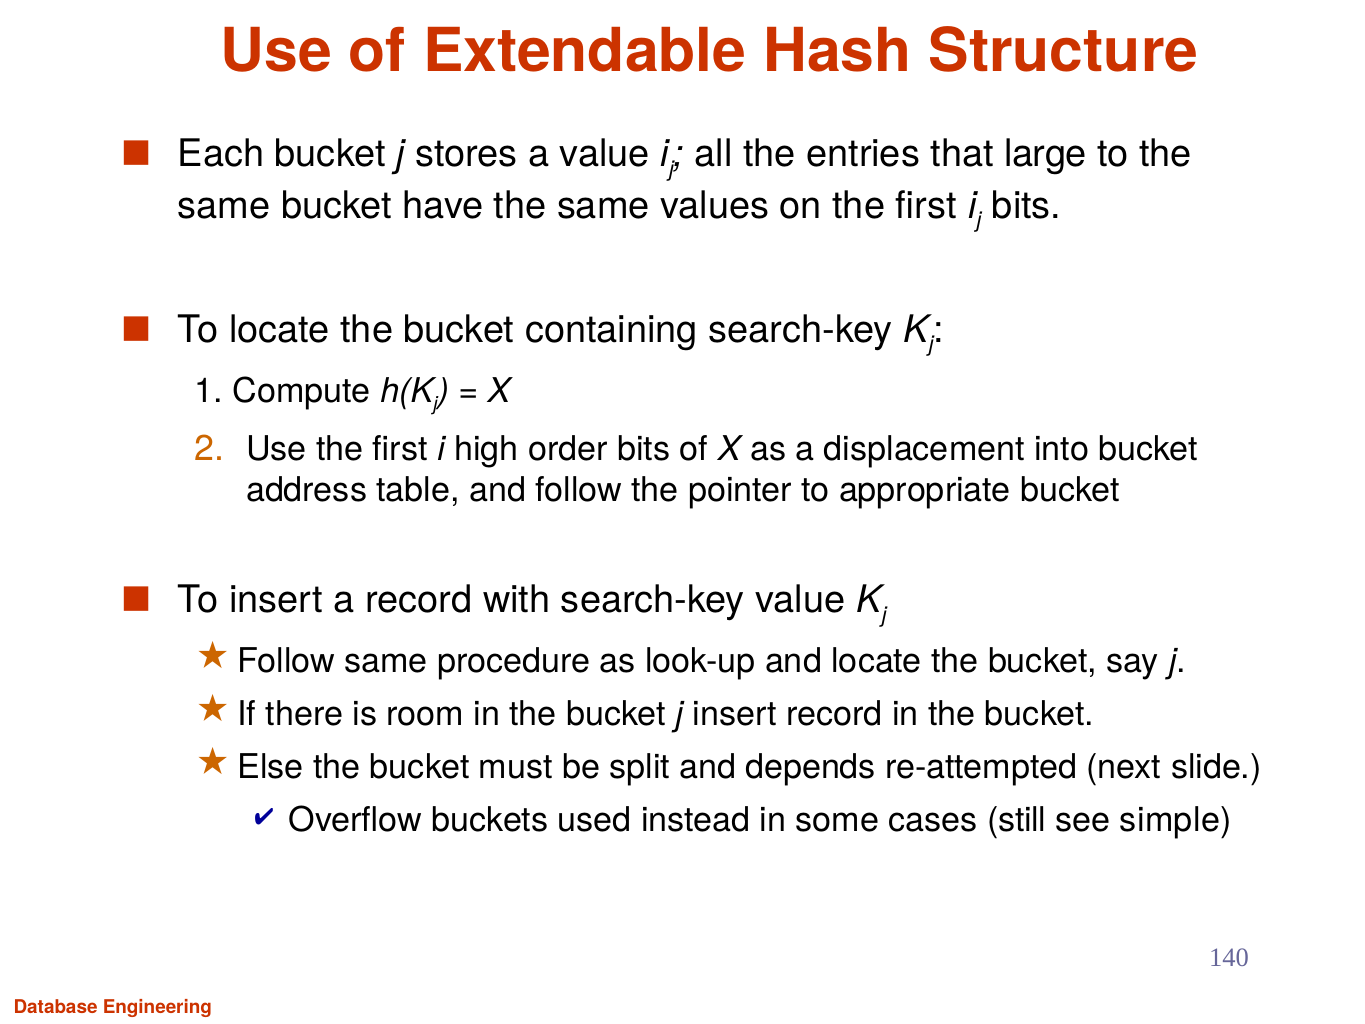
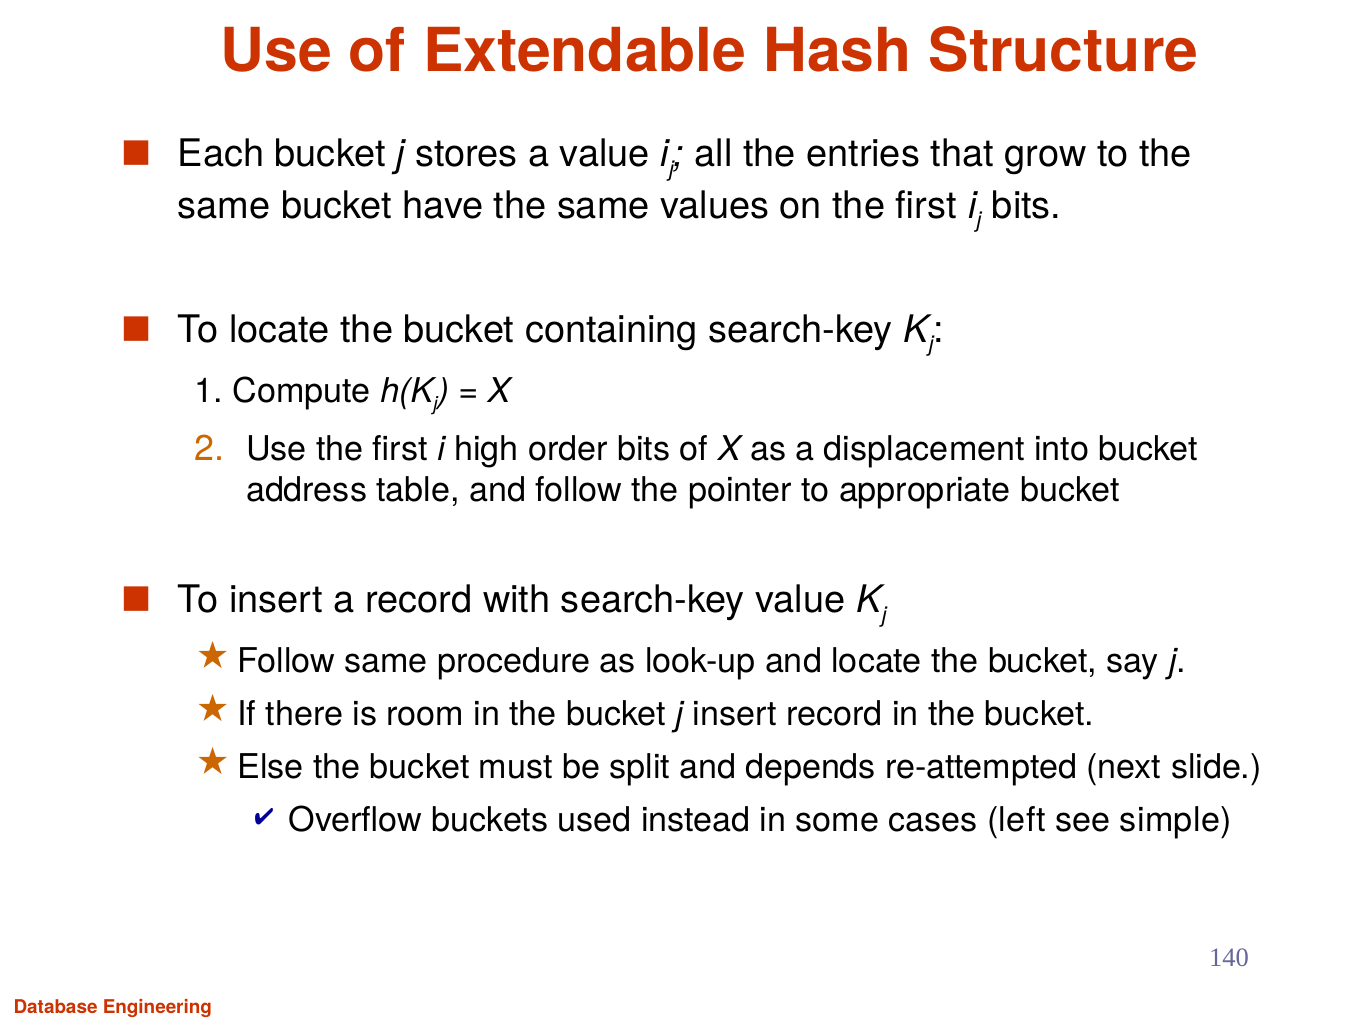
large: large -> grow (1045, 154)
still: still -> left (1016, 820)
